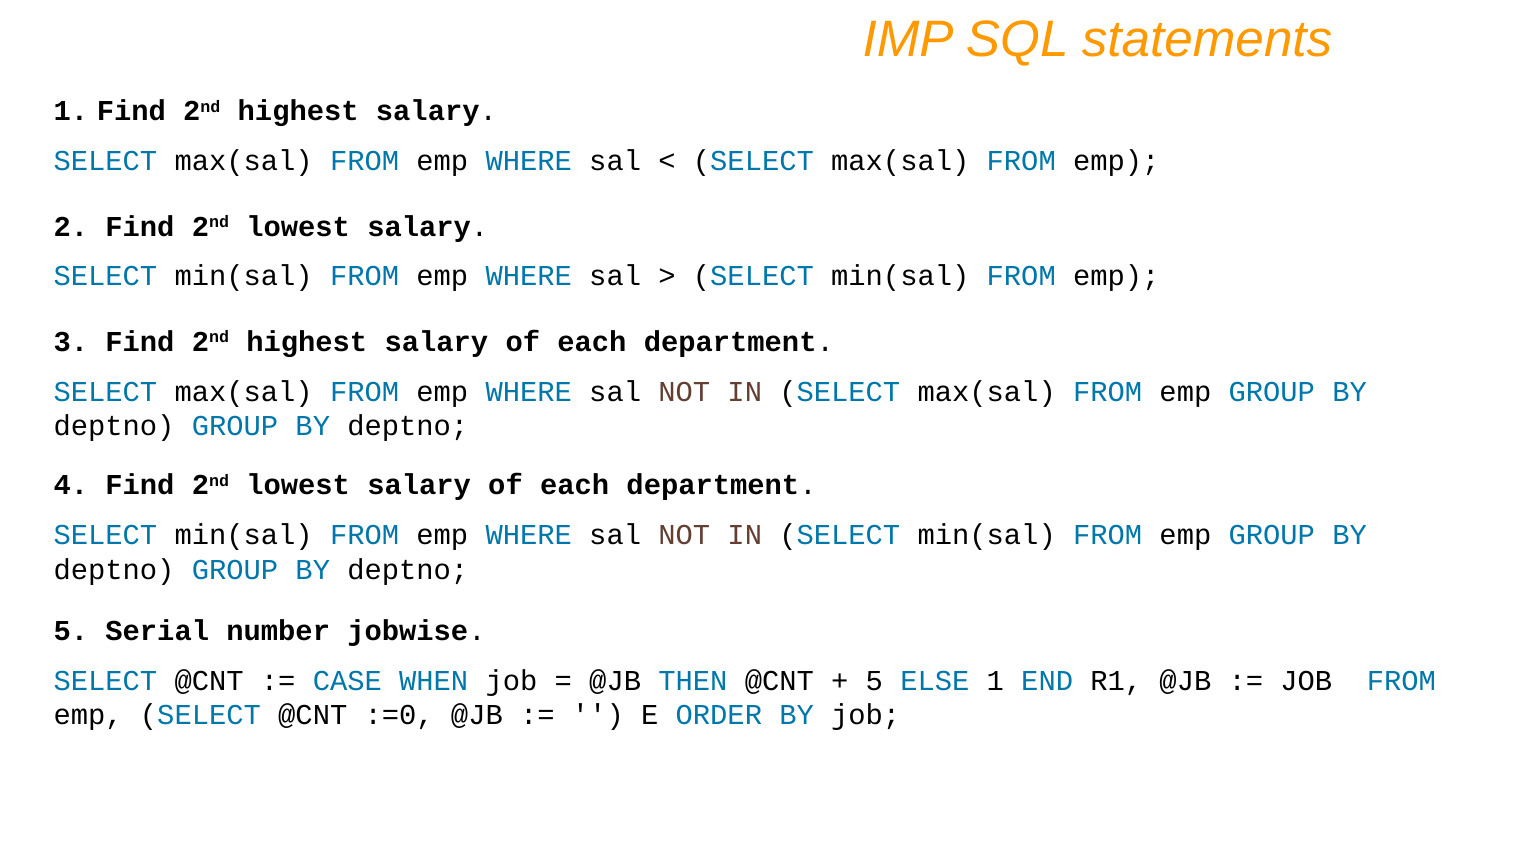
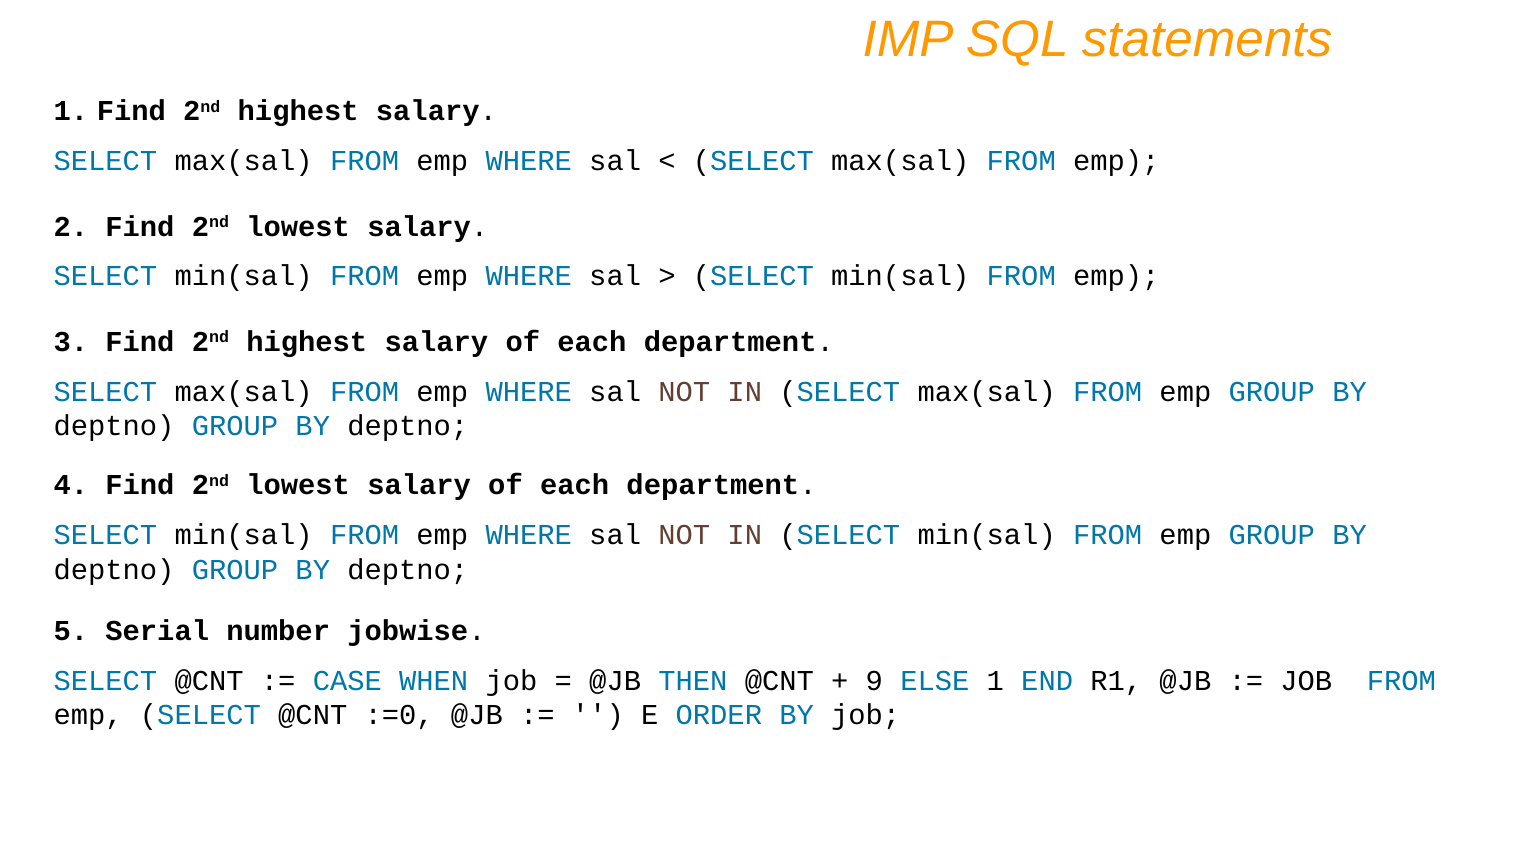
5: 5 -> 9 (874, 681)
